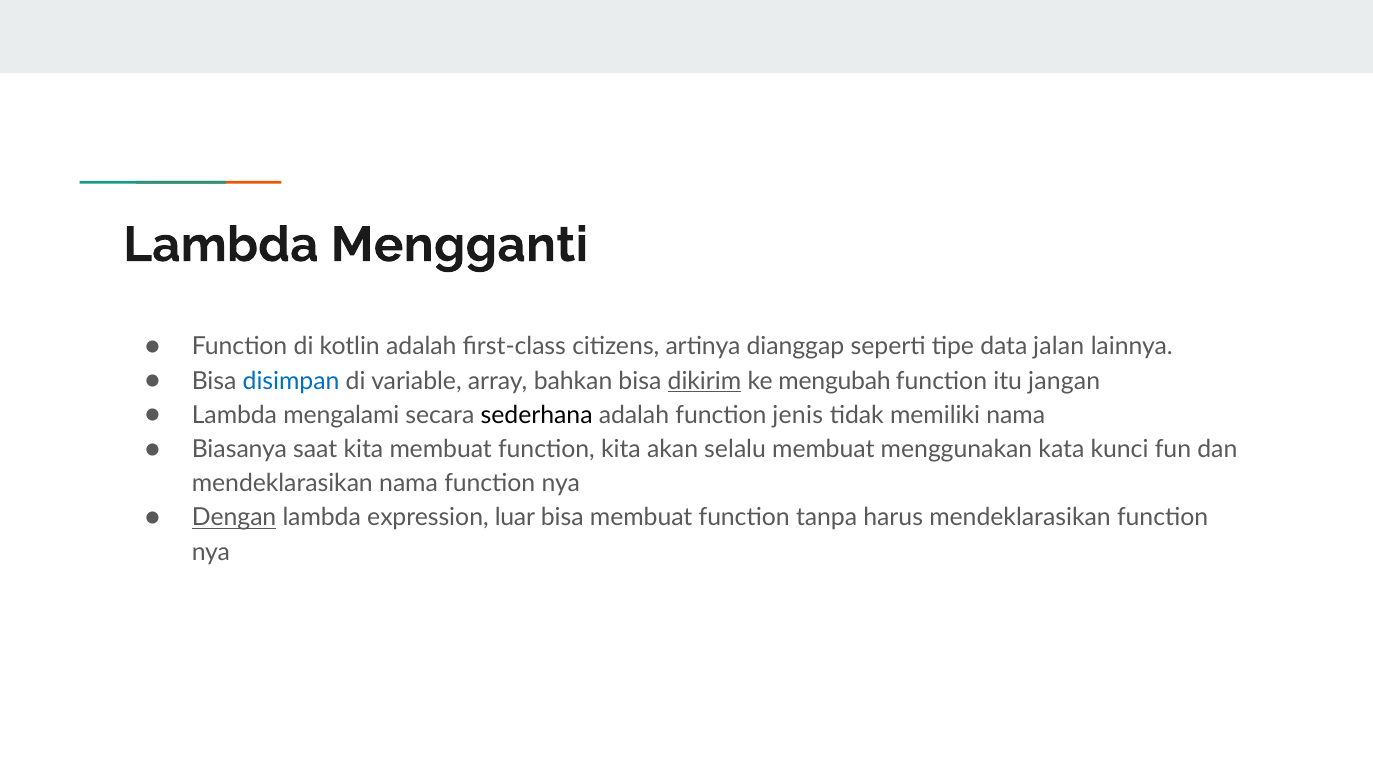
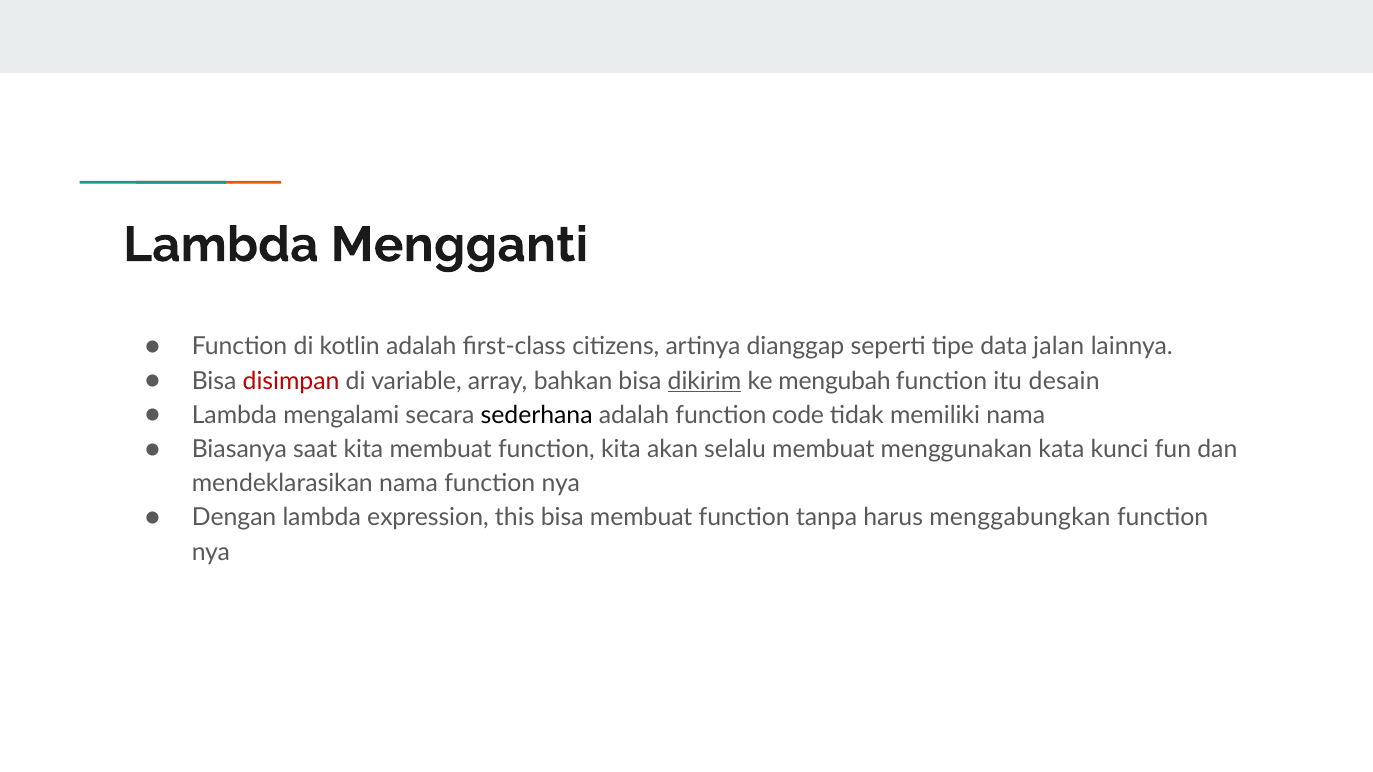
disimpan colour: blue -> red (291, 381)
jangan: jangan -> desain (1064, 381)
jenis: jenis -> code (798, 415)
Dengan underline: present -> none (234, 518)
luar: luar -> this (515, 518)
harus mendeklarasikan: mendeklarasikan -> menggabungkan (1020, 518)
